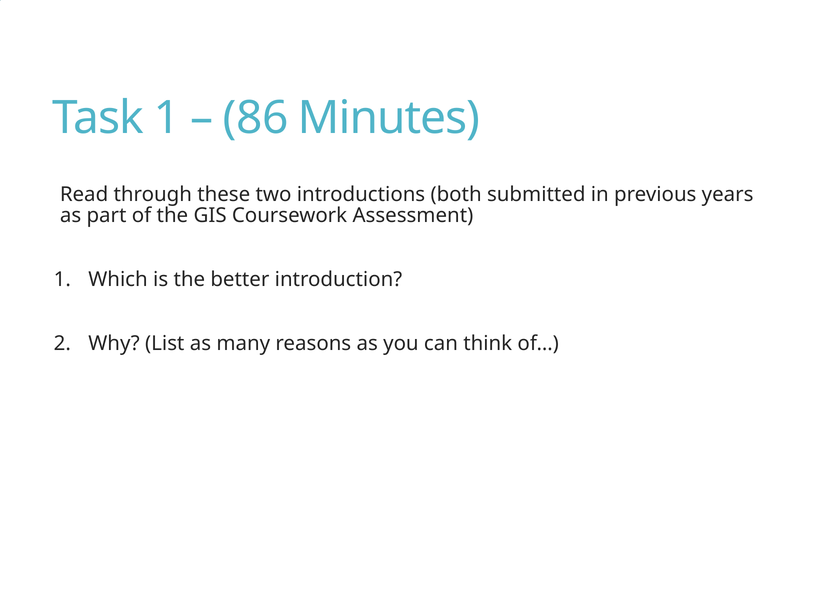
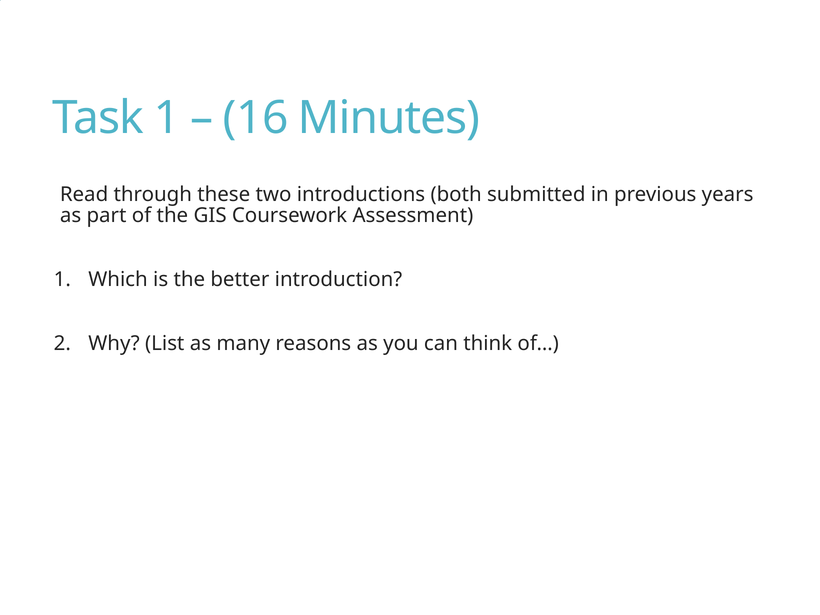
86: 86 -> 16 (256, 118)
